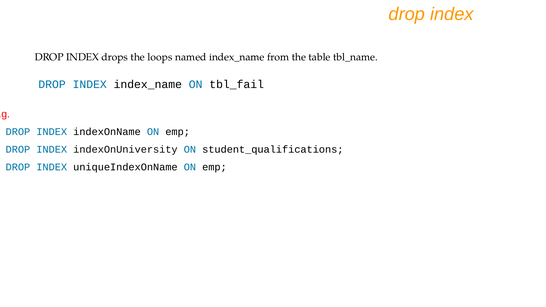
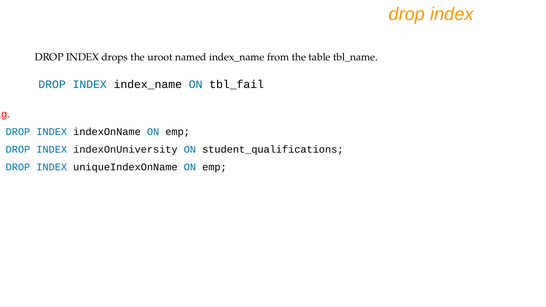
loops: loops -> uroot (160, 57)
